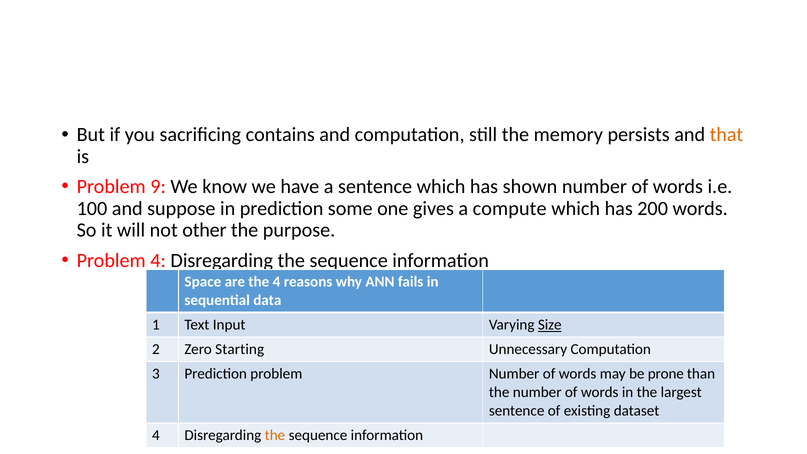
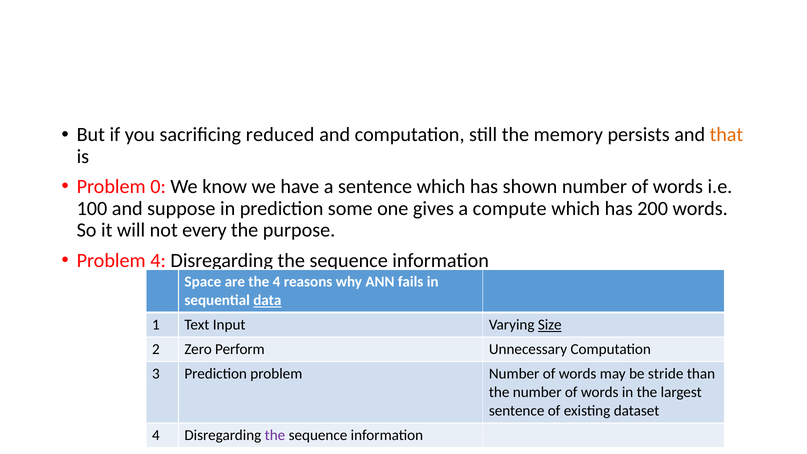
contains: contains -> reduced (280, 135)
9: 9 -> 0 (158, 187)
other: other -> every (204, 230)
data underline: none -> present (267, 300)
Starting: Starting -> Perform (240, 349)
prone: prone -> stride (666, 374)
the colour: orange -> purple (275, 435)
